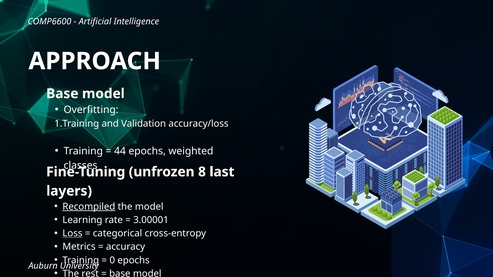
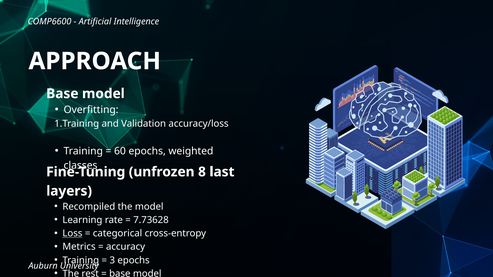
44: 44 -> 60 (120, 151)
Recompiled underline: present -> none (89, 207)
3.00001: 3.00001 -> 7.73628 (151, 220)
0: 0 -> 3 (112, 260)
